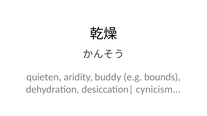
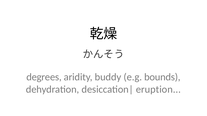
quieten: quieten -> degrees (44, 77)
cynicism: cynicism -> eruption (158, 90)
